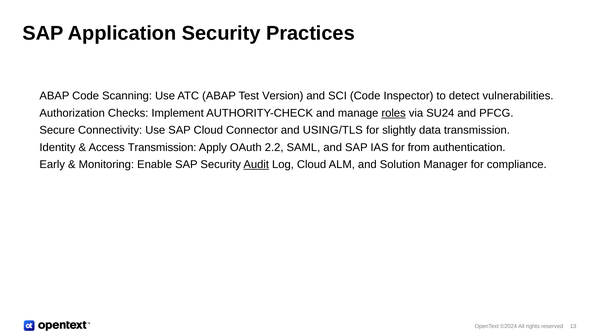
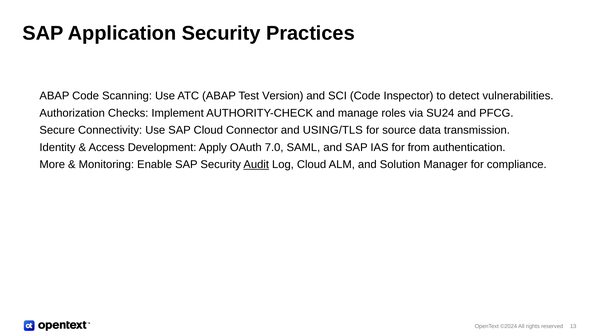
roles underline: present -> none (394, 113)
slightly: slightly -> source (399, 130)
Access Transmission: Transmission -> Development (162, 148)
2.2: 2.2 -> 7.0 (274, 148)
Early: Early -> More (52, 165)
